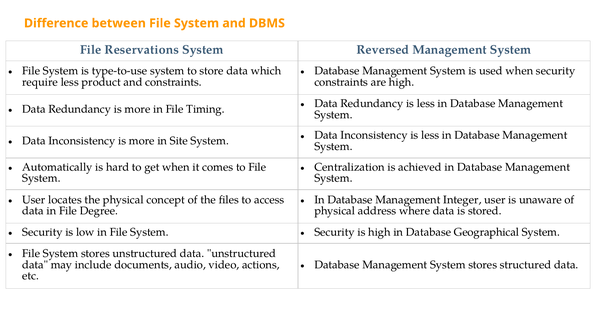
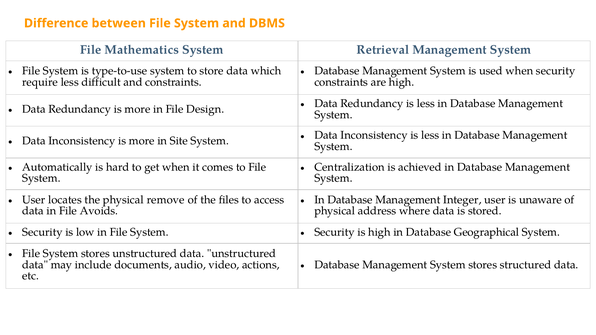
Reservations: Reservations -> Mathematics (142, 50)
Reversed: Reversed -> Retrieval (383, 50)
product: product -> difficult (101, 82)
Timing: Timing -> Design (205, 109)
concept: concept -> remove (166, 200)
Degree: Degree -> Avoids (99, 211)
